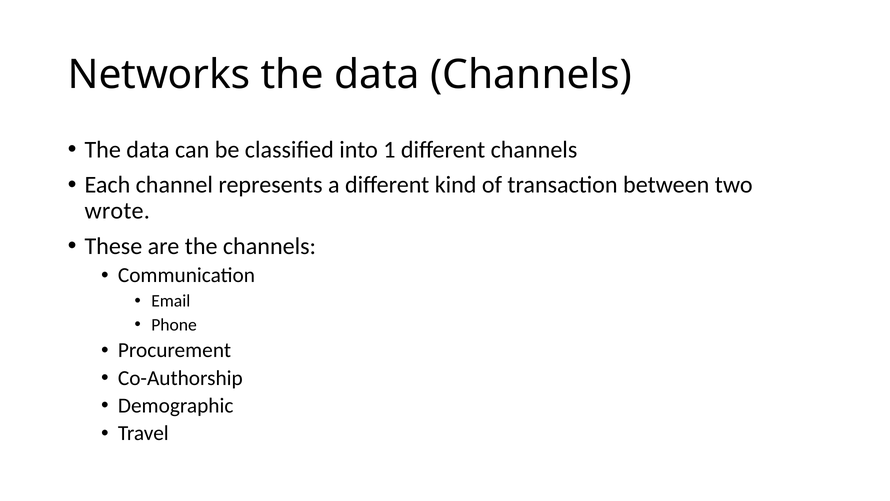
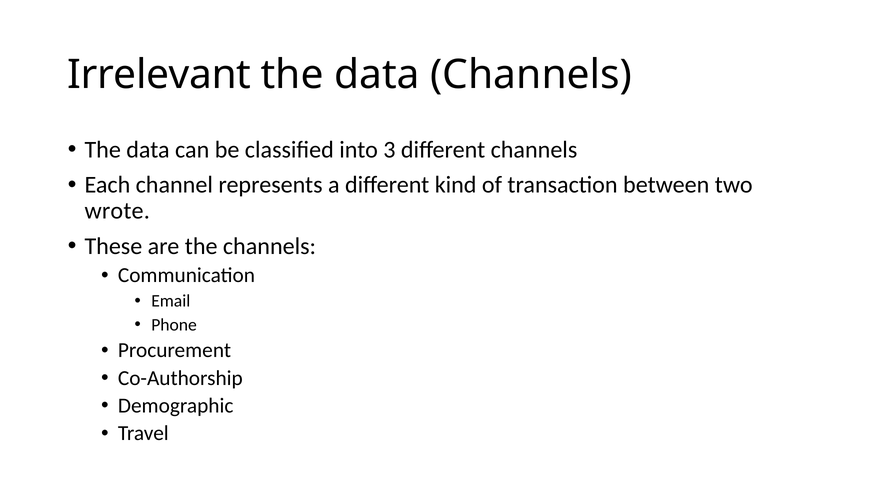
Networks: Networks -> Irrelevant (159, 75)
1: 1 -> 3 (389, 149)
